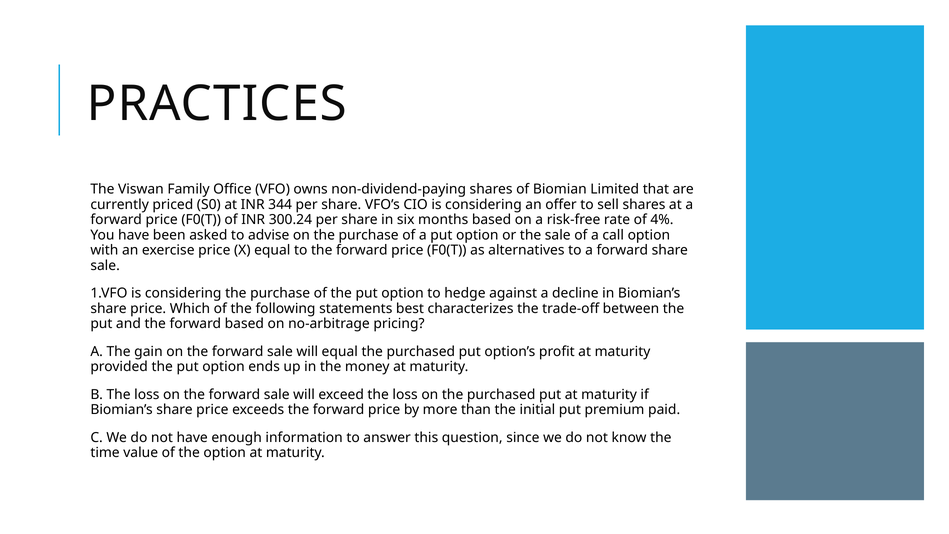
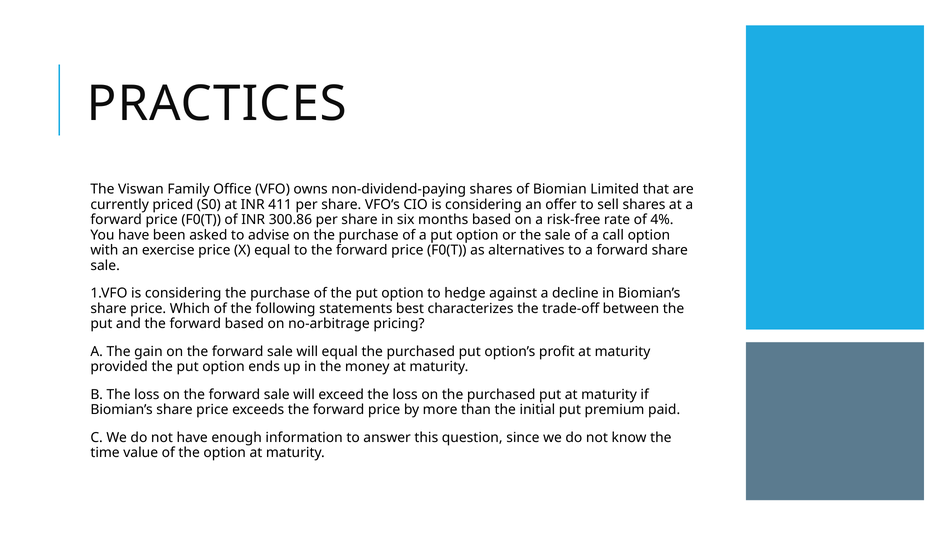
344: 344 -> 411 (280, 204)
300.24: 300.24 -> 300.86 (290, 220)
